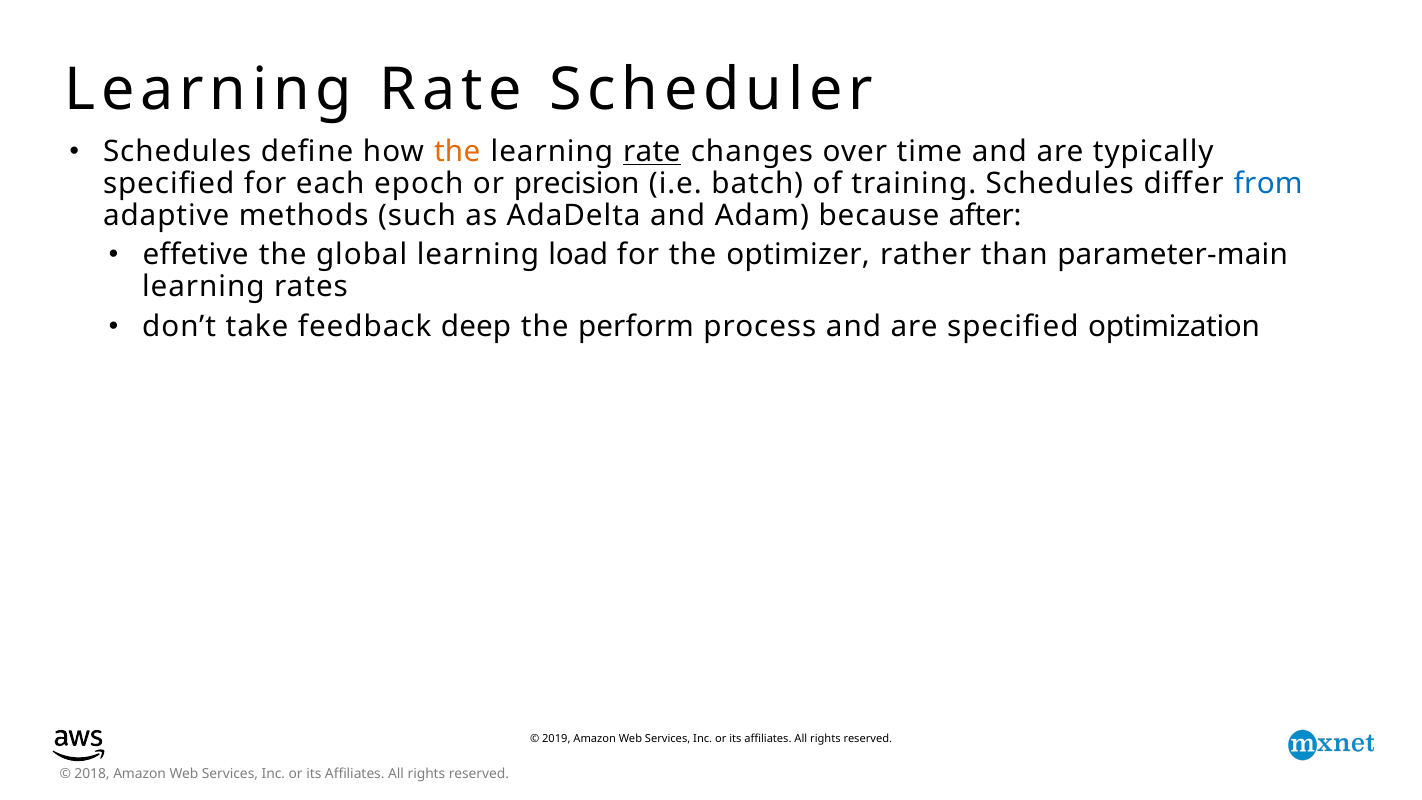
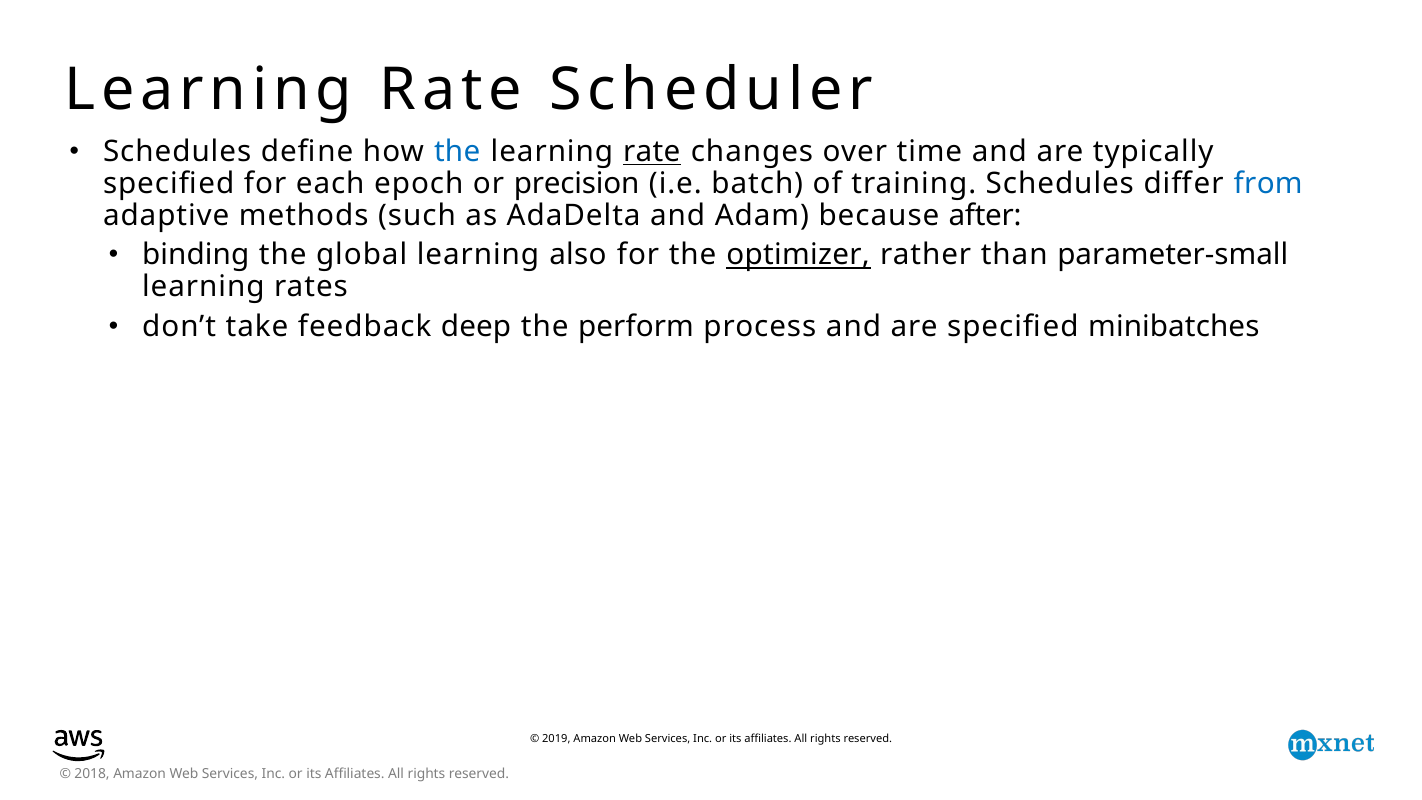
the colour: orange -> blue (457, 152)
effetive: effetive -> binding (196, 255)
load: load -> also (578, 255)
optimizer underline: none -> present (798, 255)
parameter-main: parameter-main -> parameter-small (1173, 255)
optimization: optimization -> minibatches (1174, 327)
